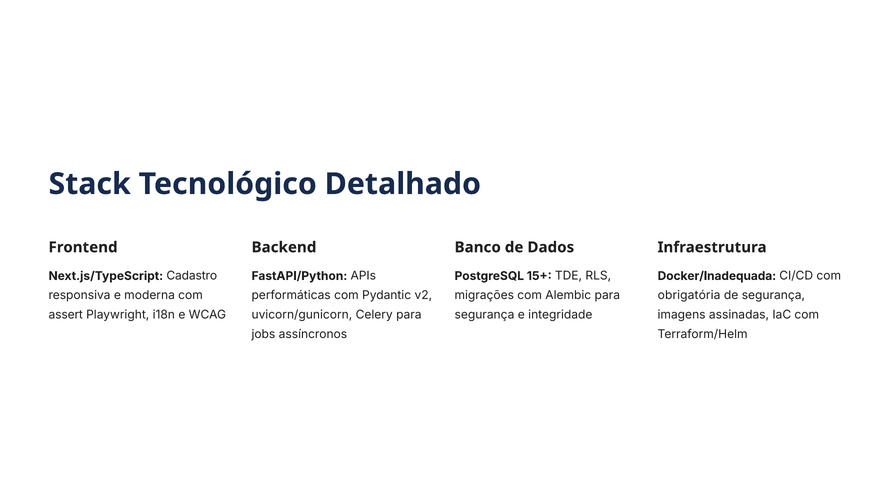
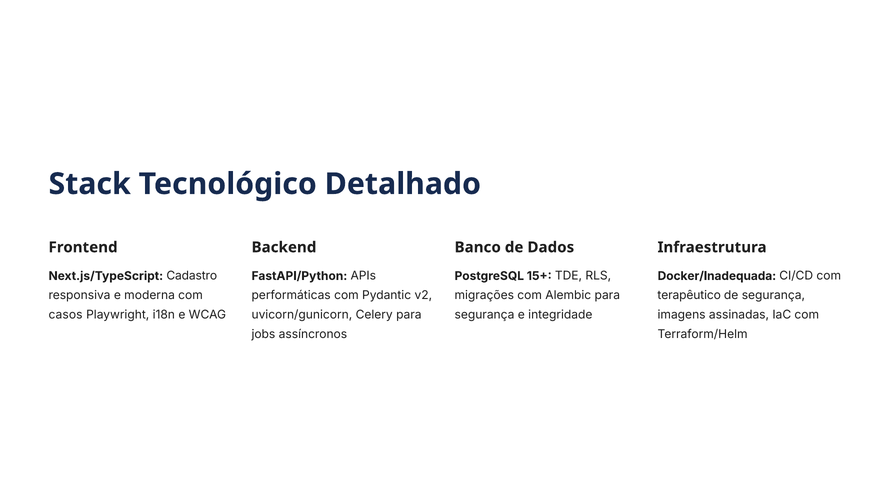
obrigatória: obrigatória -> terapêutico (689, 295)
assert: assert -> casos (66, 315)
